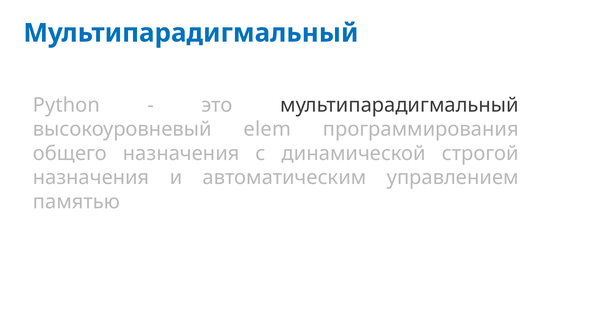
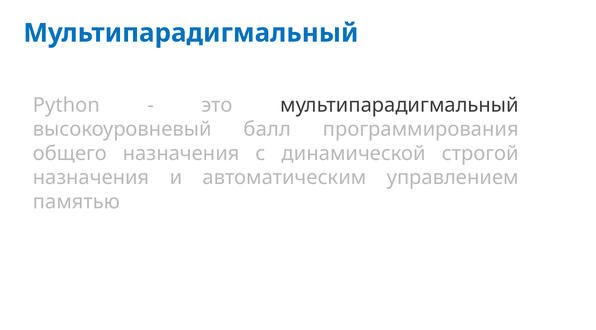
elem: elem -> балл (267, 129)
